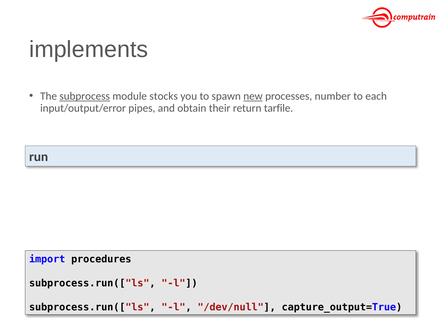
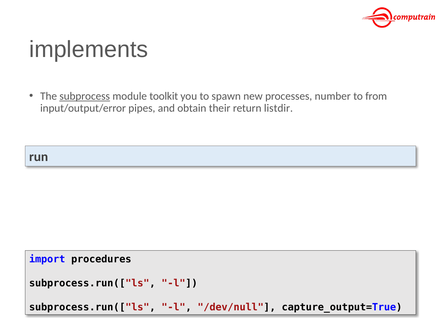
stocks: stocks -> toolkit (164, 96)
new underline: present -> none (253, 96)
each: each -> from (376, 96)
tarfile: tarfile -> listdir (278, 108)
